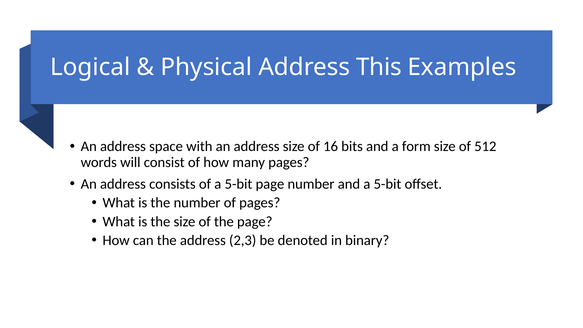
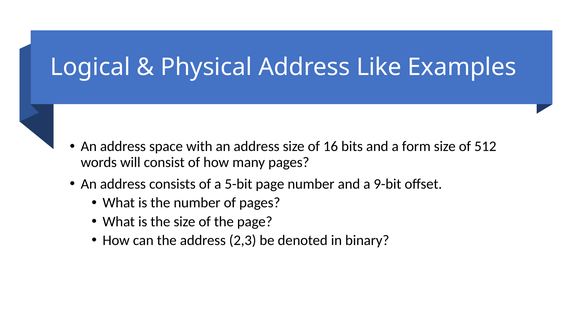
This: This -> Like (379, 67)
and a 5-bit: 5-bit -> 9-bit (387, 184)
